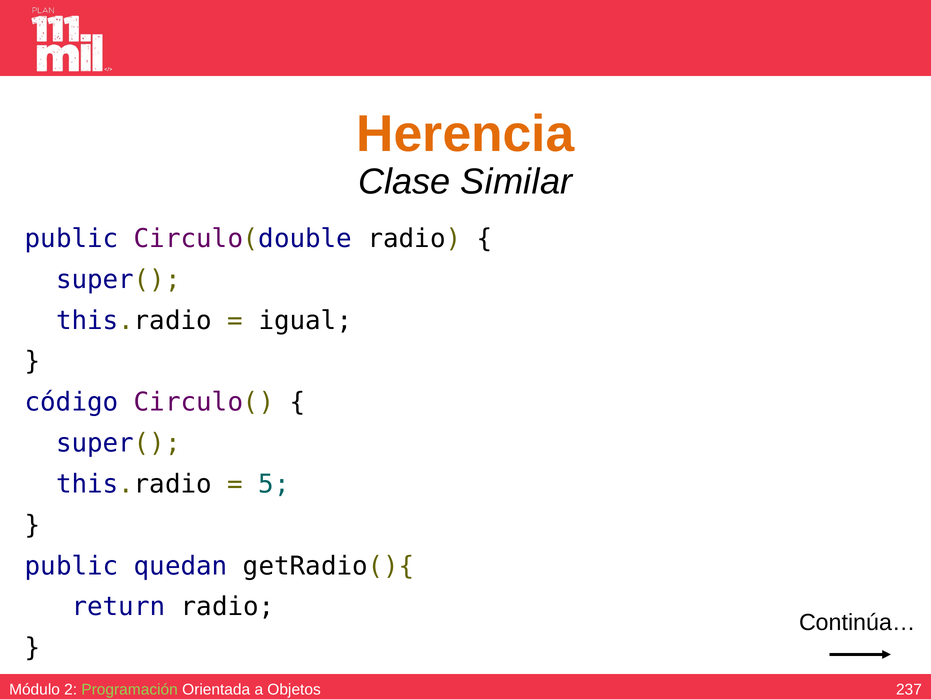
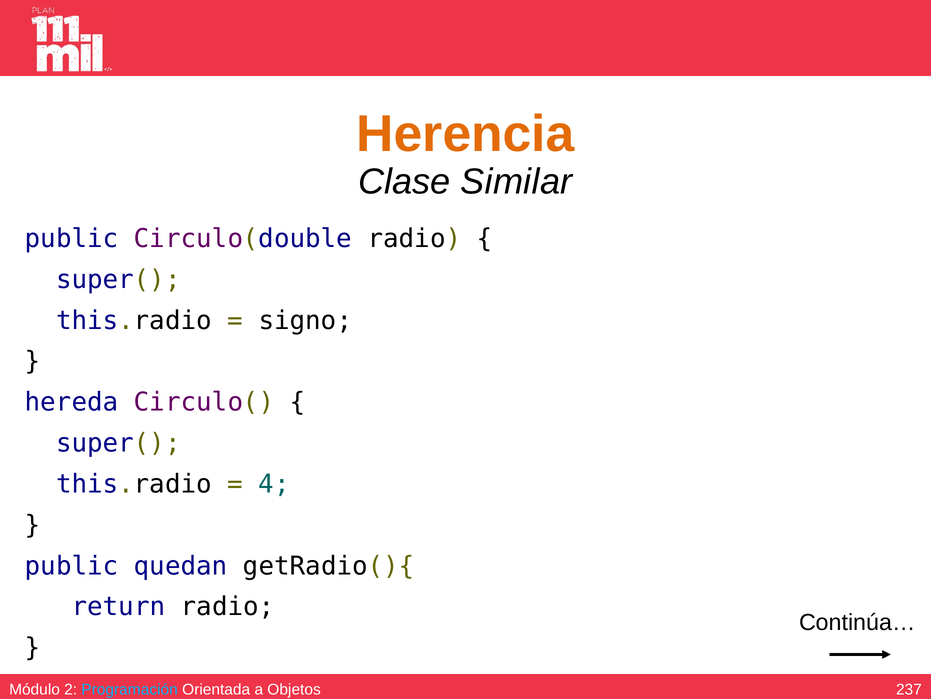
igual: igual -> signo (305, 320)
código: código -> hereda (72, 402)
5: 5 -> 4 (274, 484)
Programación colour: light green -> light blue (130, 689)
